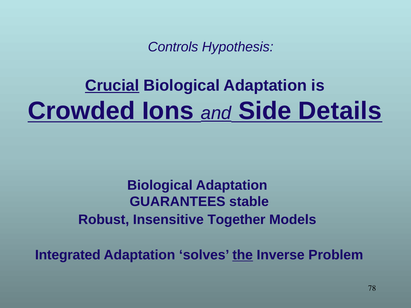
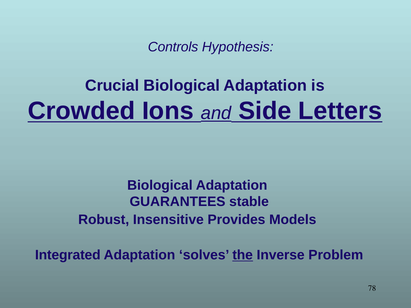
Crucial underline: present -> none (112, 86)
Details: Details -> Letters (340, 111)
Together: Together -> Provides (236, 220)
